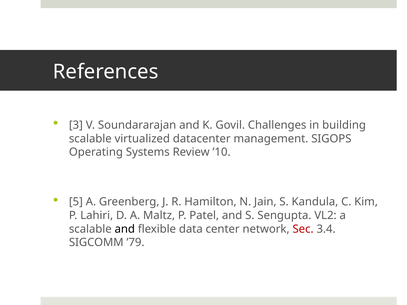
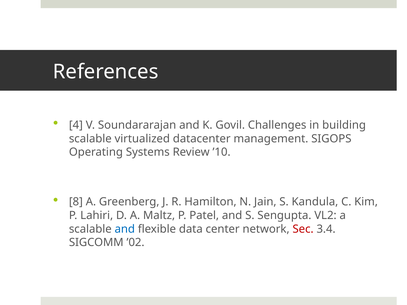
3: 3 -> 4 (76, 125)
5: 5 -> 8 (76, 202)
and colour: black -> blue (125, 229)
’79: ’79 -> ’02 (136, 243)
